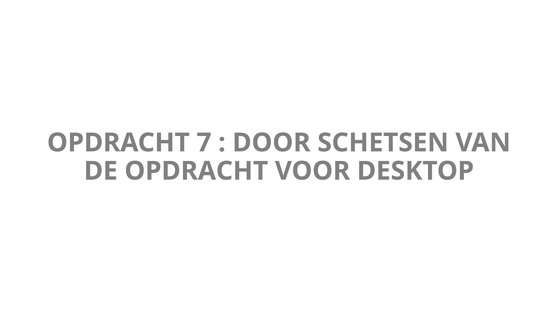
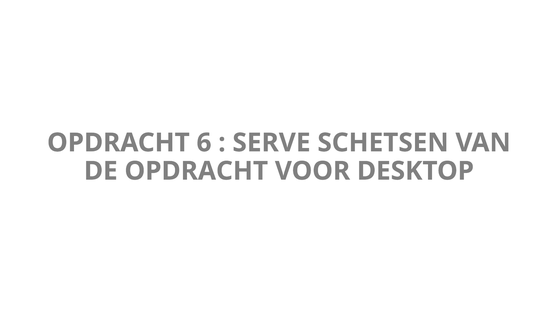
7: 7 -> 6 (204, 143)
DOOR: DOOR -> SERVE (271, 143)
